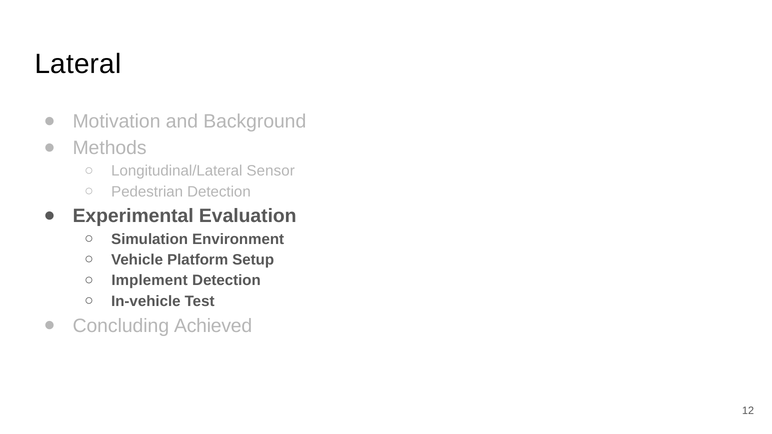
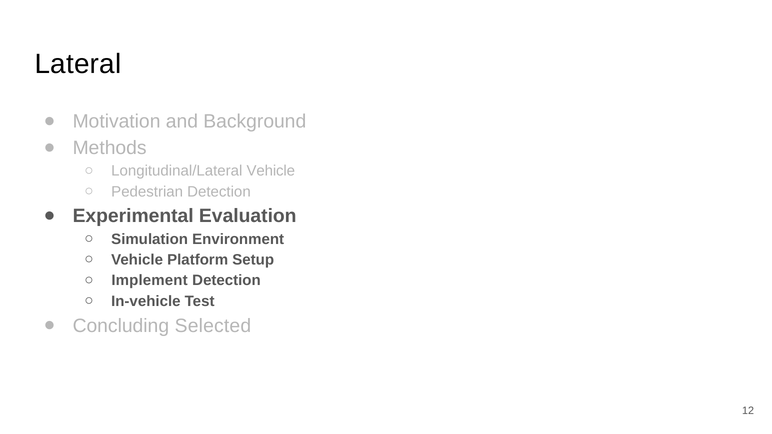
Longitudinal/Lateral Sensor: Sensor -> Vehicle (271, 171)
Achieved: Achieved -> Selected (213, 326)
